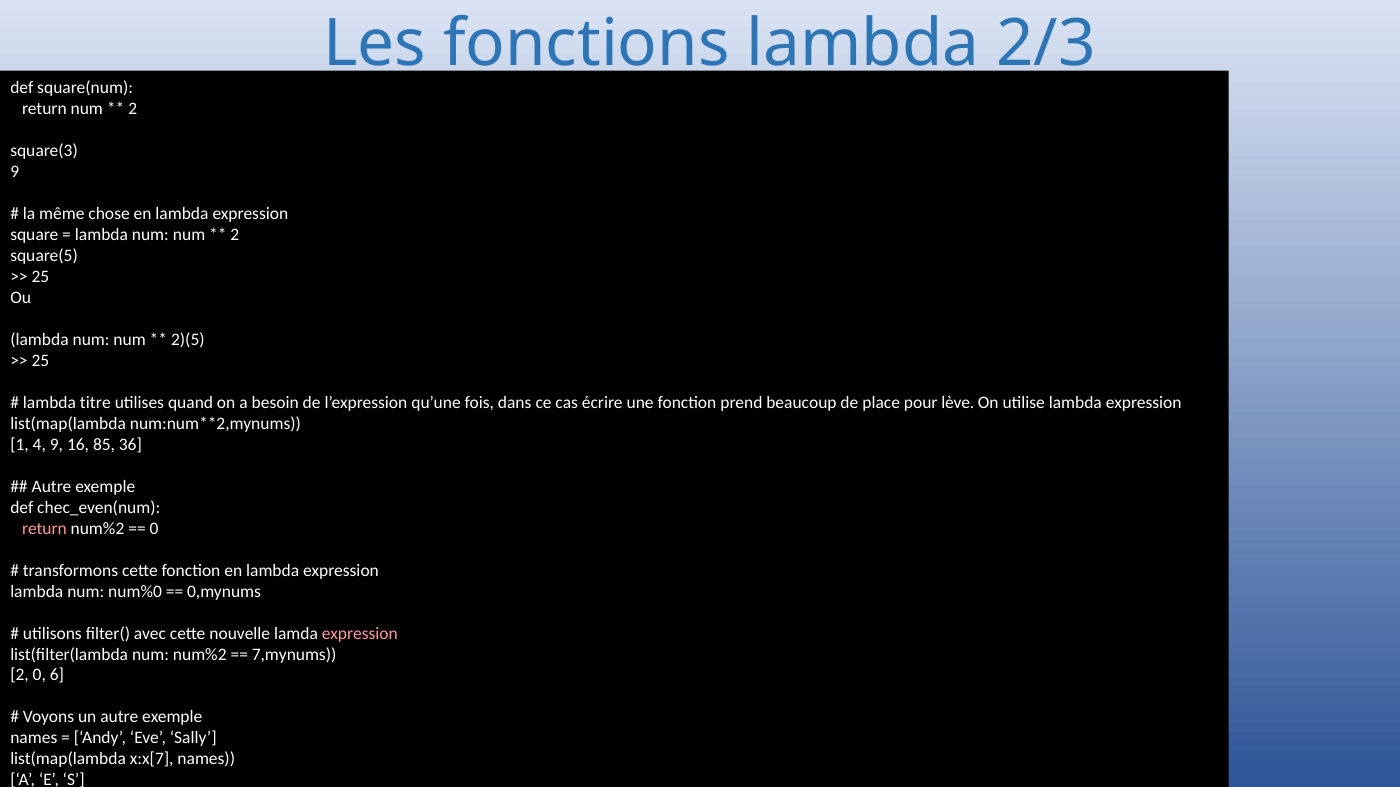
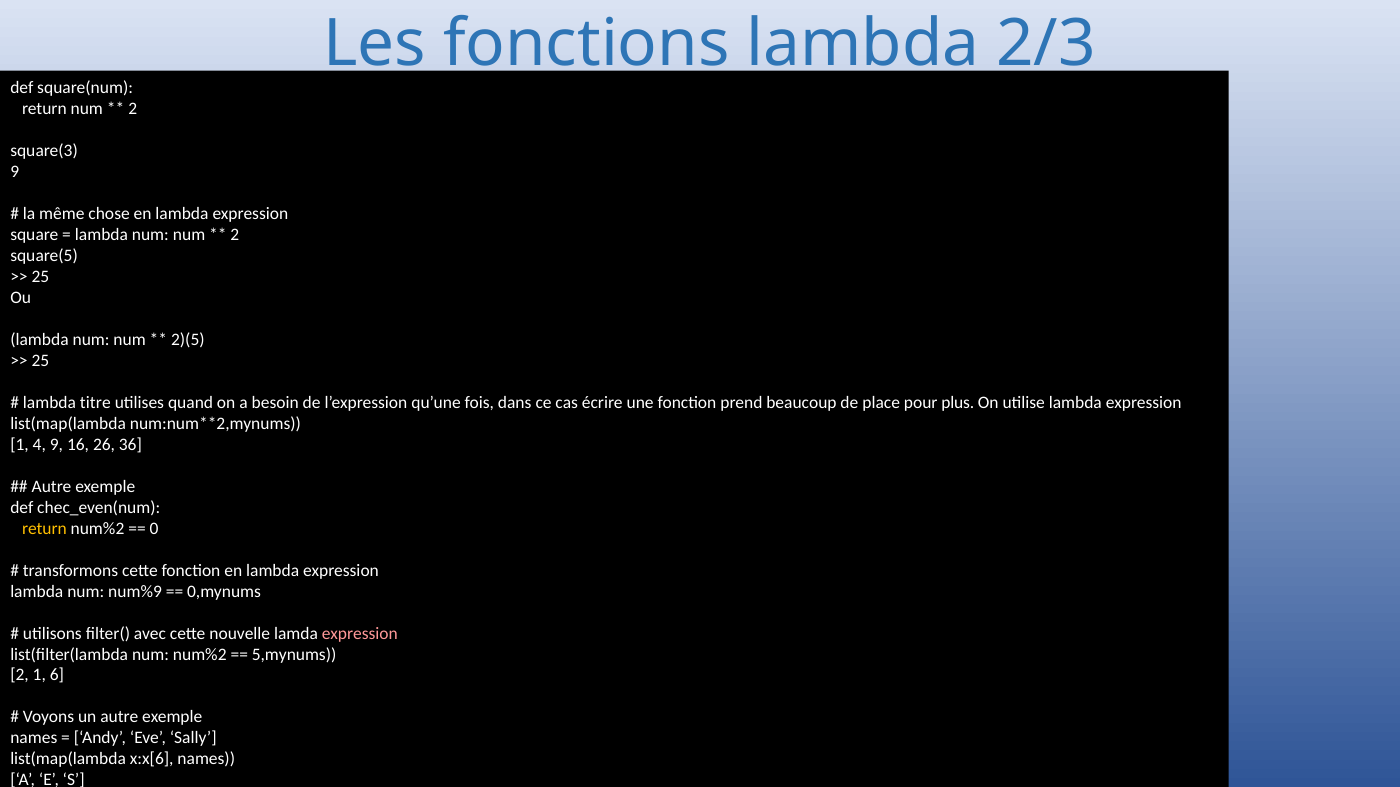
lève: lève -> plus (958, 403)
85: 85 -> 26 (104, 445)
return colour: pink -> yellow (44, 529)
num%0: num%0 -> num%9 (135, 592)
7,mynums: 7,mynums -> 5,mynums (294, 655)
2 0: 0 -> 1 (39, 676)
x:x[7: x:x[7 -> x:x[6 (152, 760)
